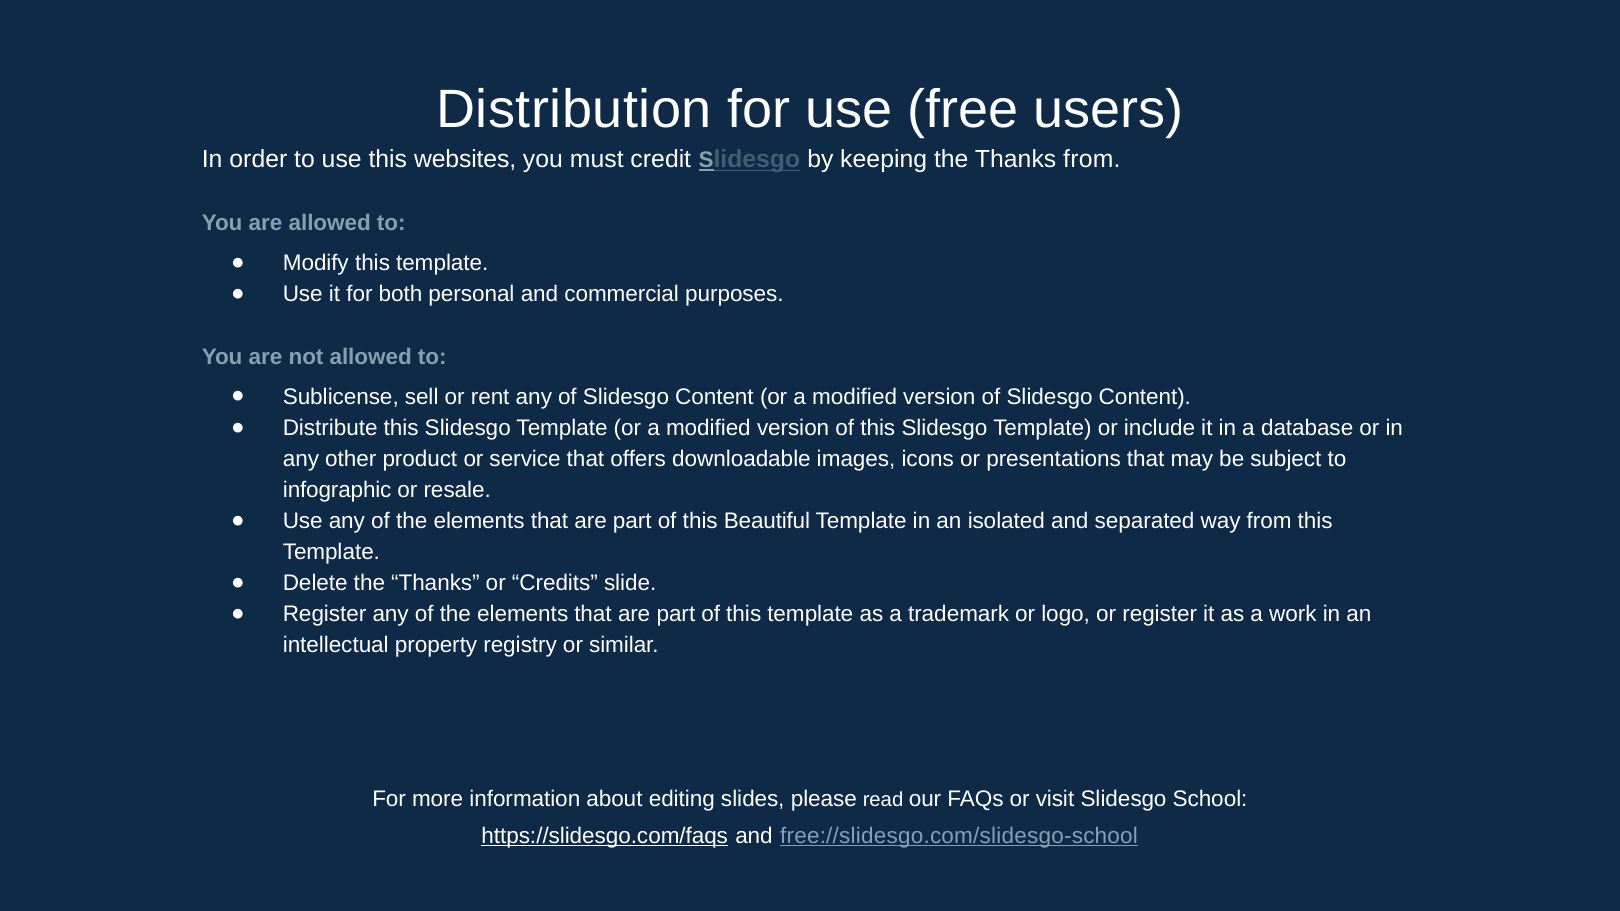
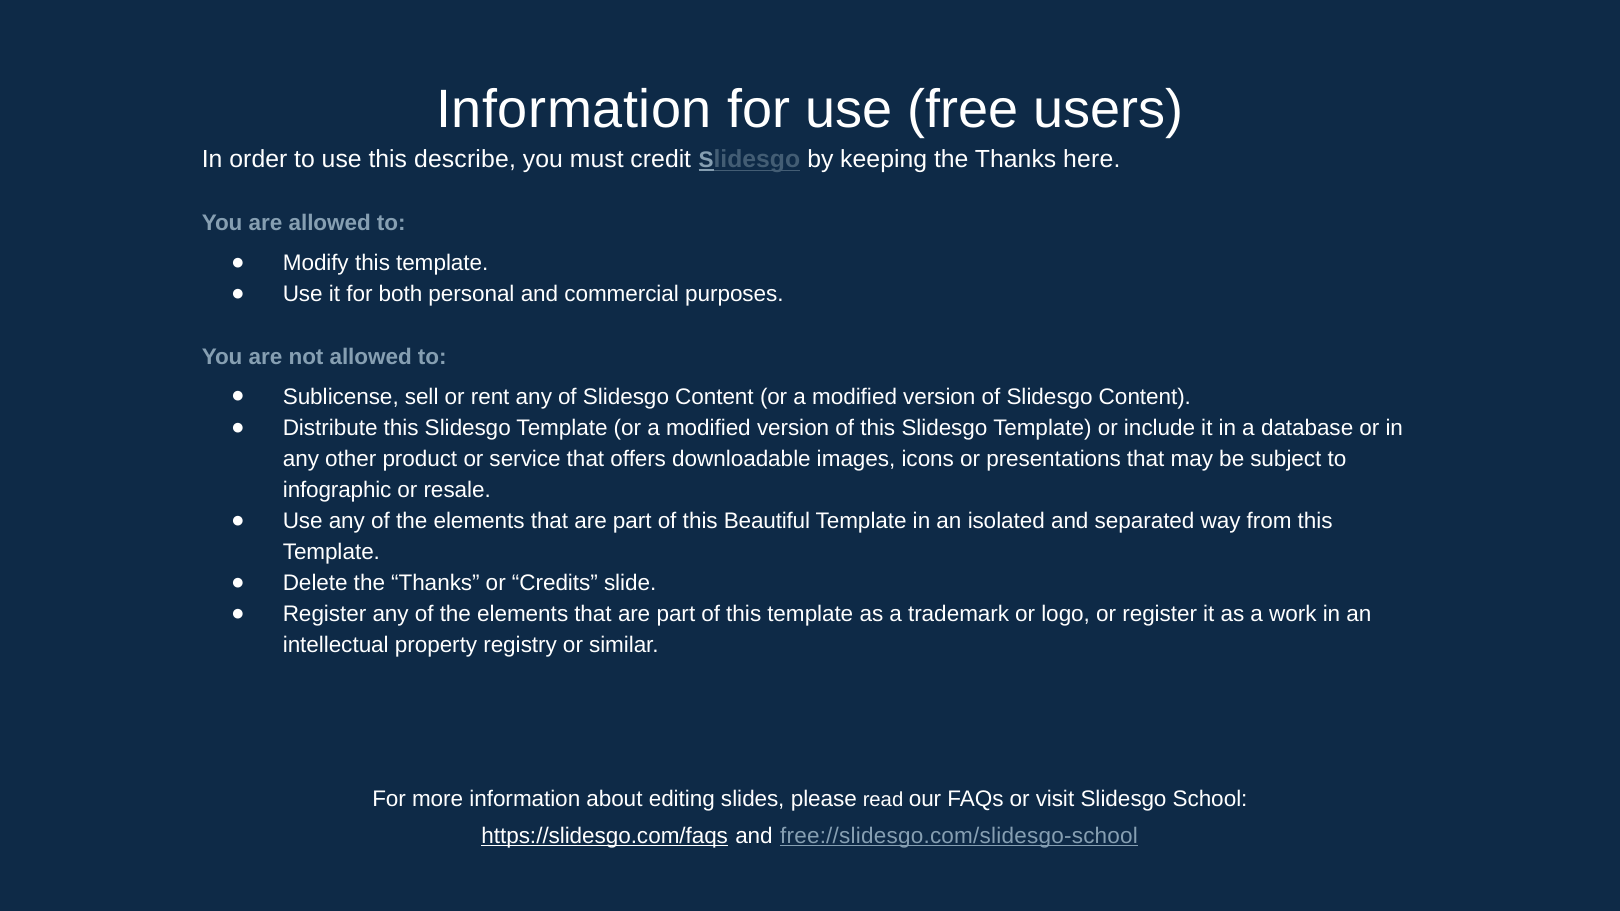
Distribution: Distribution -> Information (574, 110)
websites: websites -> describe (465, 159)
Thanks from: from -> here (1092, 159)
